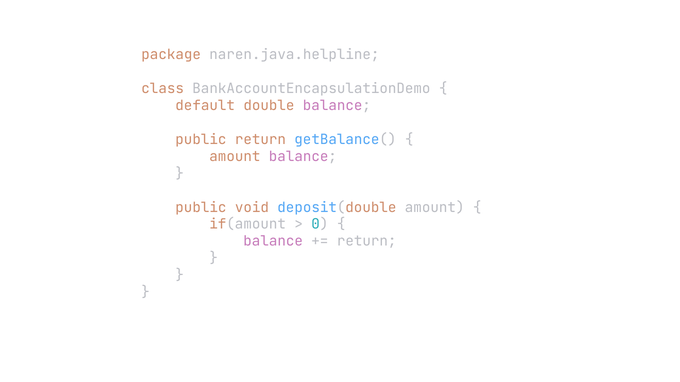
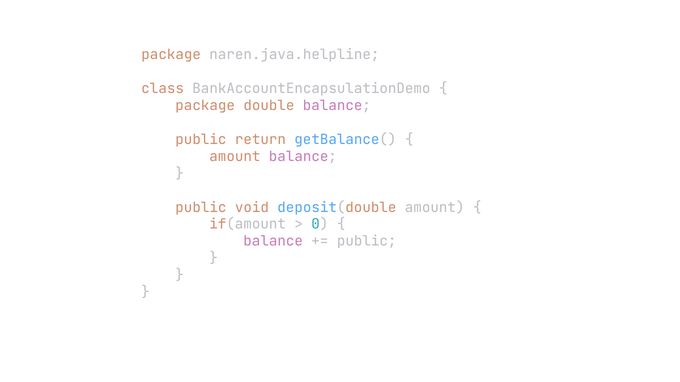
default: default -> package (205, 106)
return: return -> public (367, 242)
